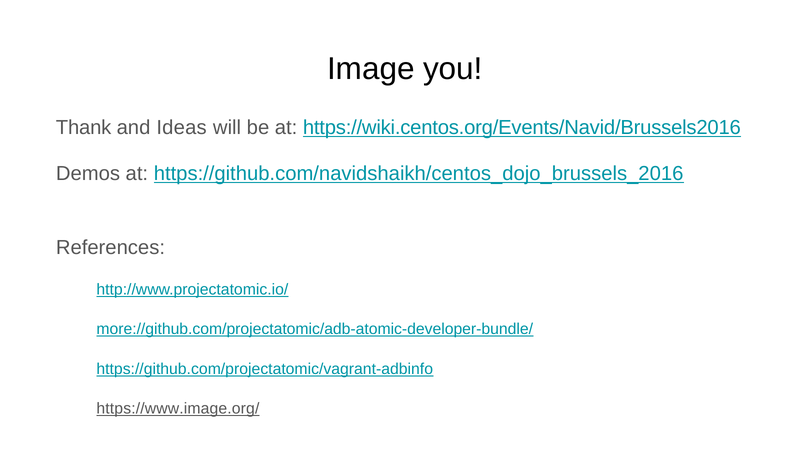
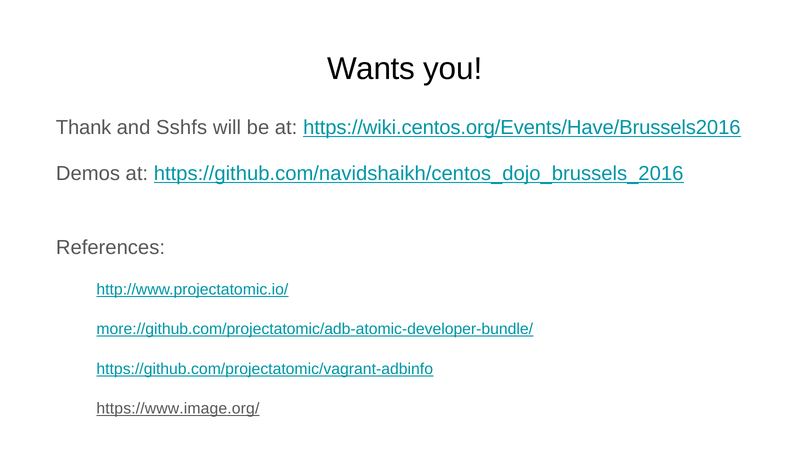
Image: Image -> Wants (371, 69)
Ideas: Ideas -> Sshfs (182, 127)
https://wiki.centos.org/Events/Navid/Brussels2016: https://wiki.centos.org/Events/Navid/Brussels2016 -> https://wiki.centos.org/Events/Have/Brussels2016 (522, 127)
